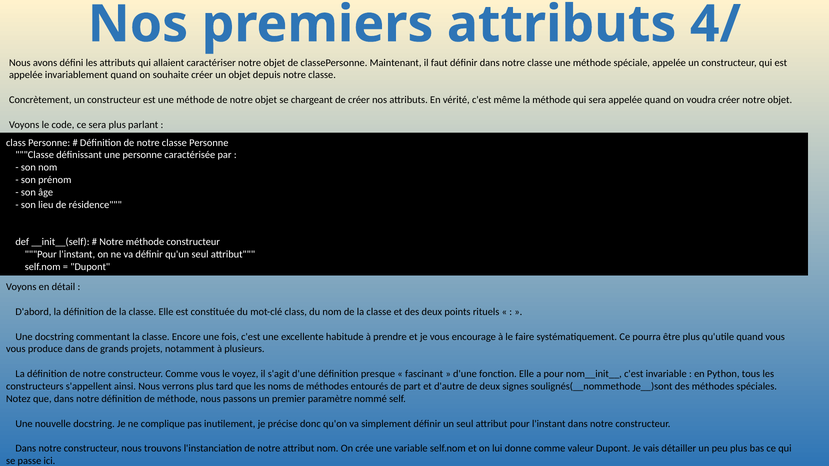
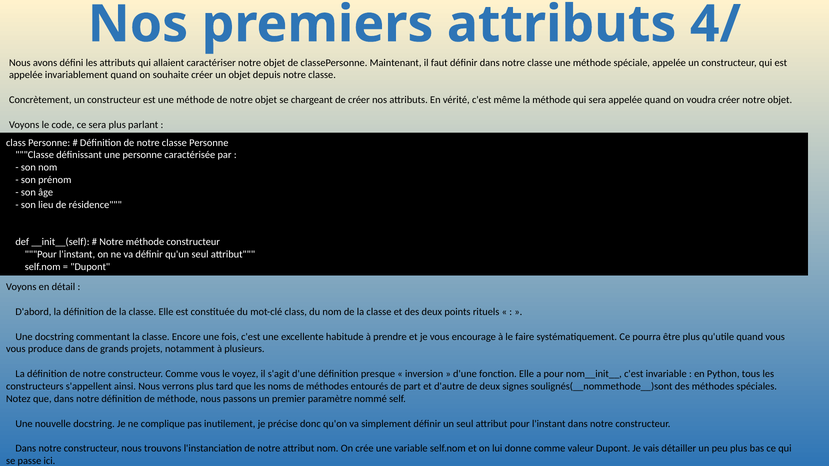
fascinant: fascinant -> inversion (424, 374)
